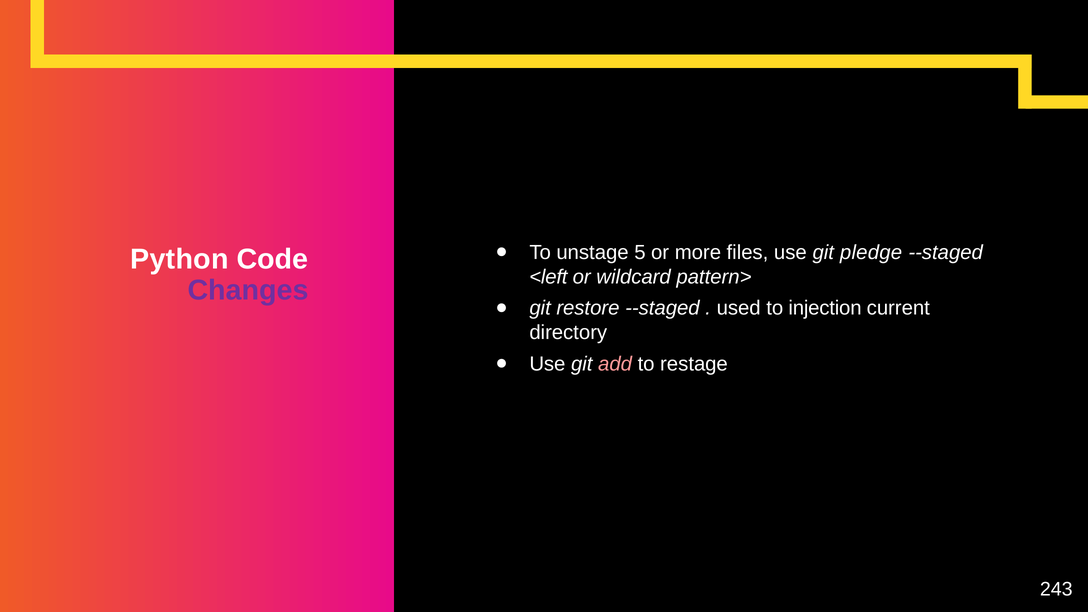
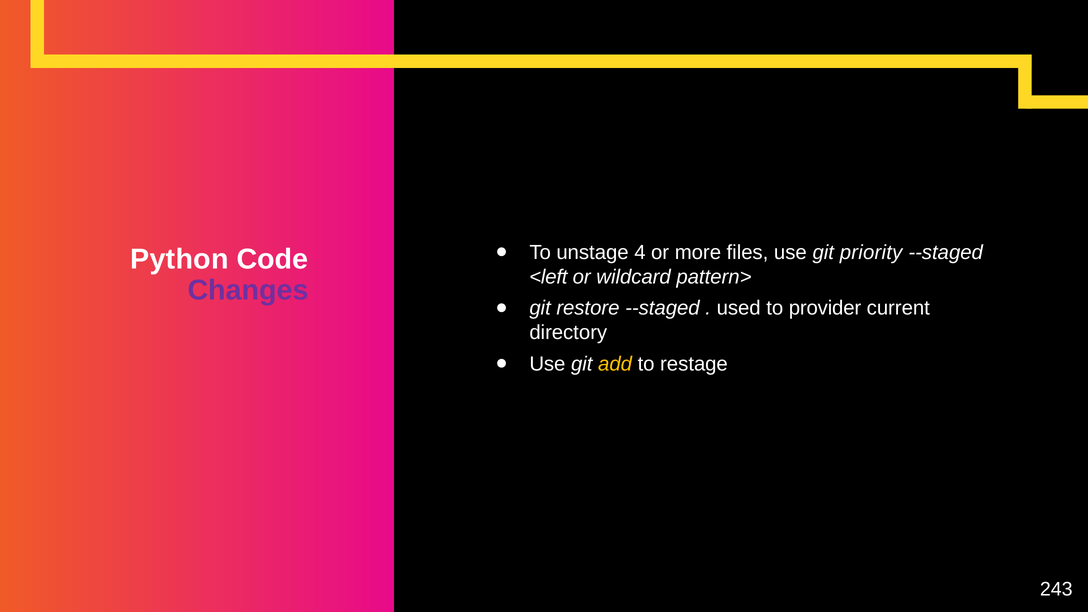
5: 5 -> 4 (640, 252)
pledge: pledge -> priority (871, 252)
injection: injection -> provider (825, 308)
add colour: pink -> yellow (615, 364)
